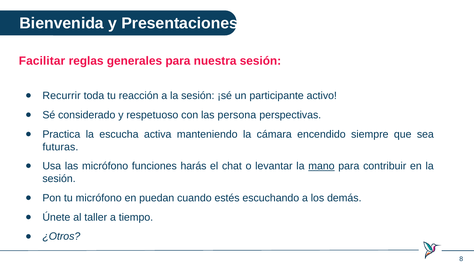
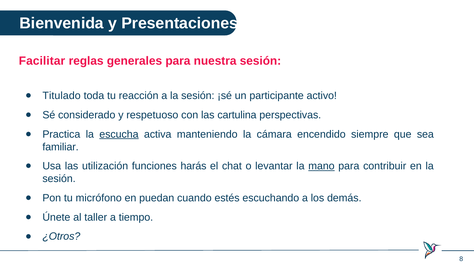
Recurrir: Recurrir -> Titulado (62, 96)
persona: persona -> cartulina (237, 115)
escucha underline: none -> present (119, 134)
futuras: futuras -> familiar (61, 147)
las micrófono: micrófono -> utilización (105, 166)
